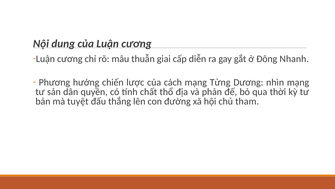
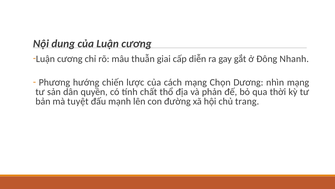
Từng: Từng -> Chọn (220, 82)
thắng: thắng -> mạnh (120, 101)
tham: tham -> trang (247, 101)
